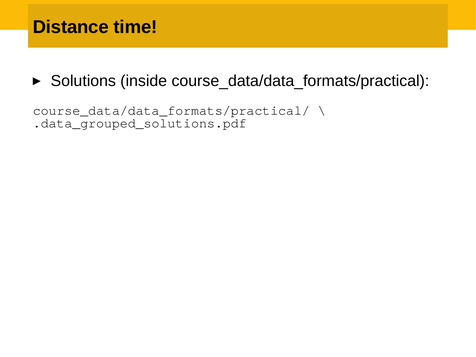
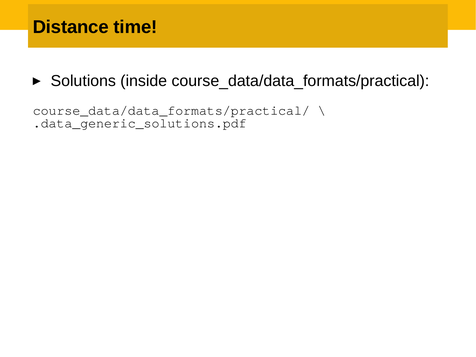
.data_grouped_solutions.pdf: .data_grouped_solutions.pdf -> .data_generic_solutions.pdf (140, 123)
